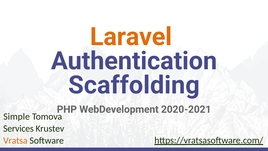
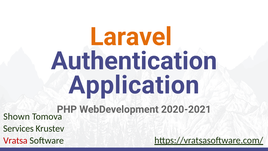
Scaffolding: Scaffolding -> Application (134, 85)
Simple: Simple -> Shown (17, 116)
Vratsa colour: orange -> red (15, 140)
